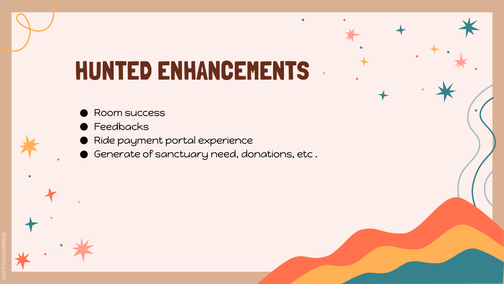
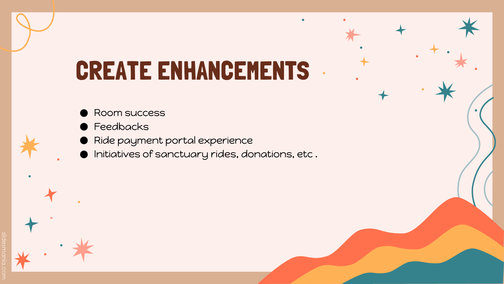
HUNTED: HUNTED -> CREATE (114, 71)
Generate: Generate -> Initiatives (117, 154)
need: need -> rides (225, 154)
